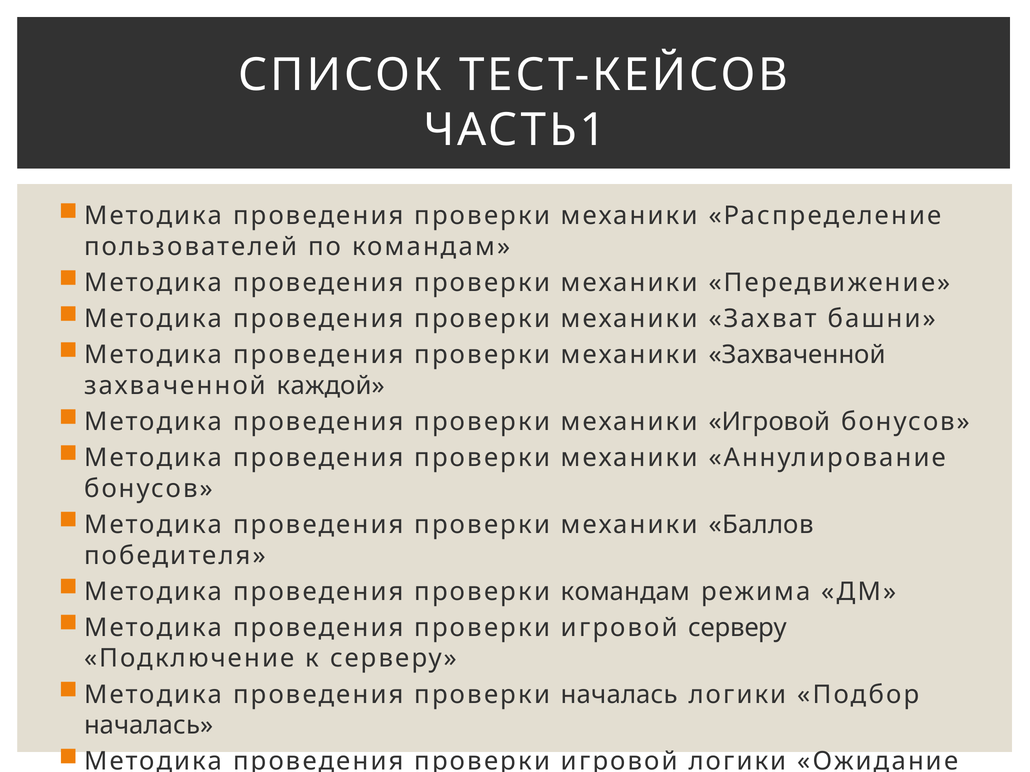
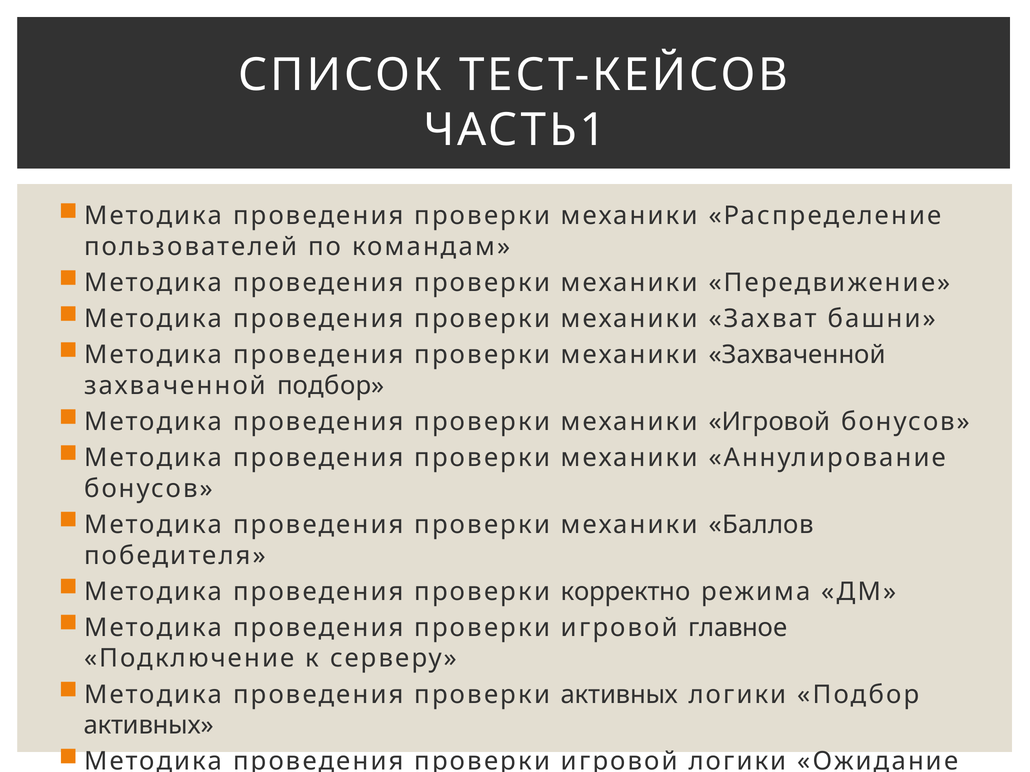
захваченной каждой: каждой -> подбор (331, 386)
проверки командам: командам -> корректно (626, 592)
игровой серверу: серверу -> главное (738, 628)
проверки началась: началась -> активных (619, 695)
началась: началась -> активных (149, 726)
